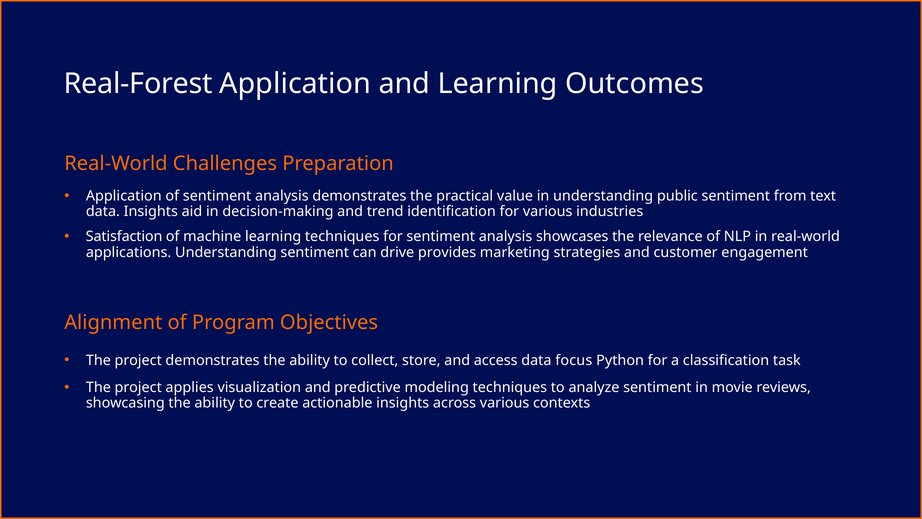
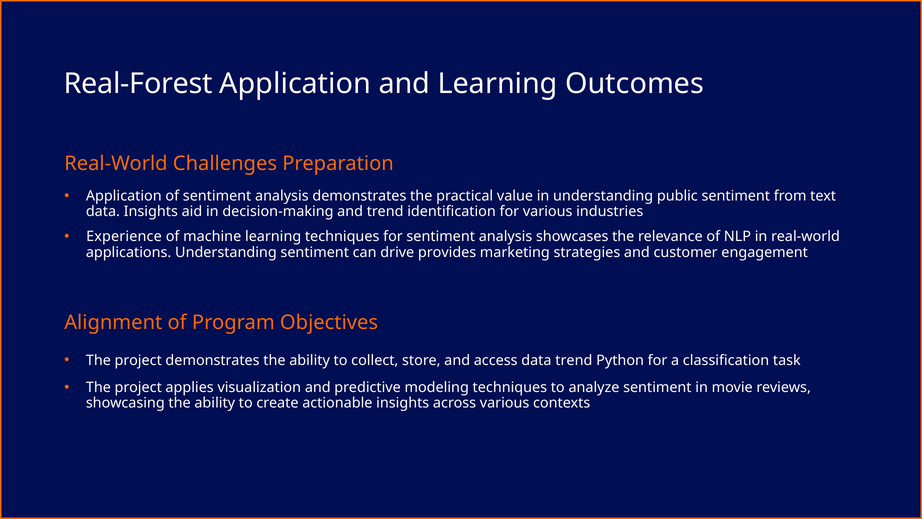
Satisfaction: Satisfaction -> Experience (124, 237)
data focus: focus -> trend (574, 360)
